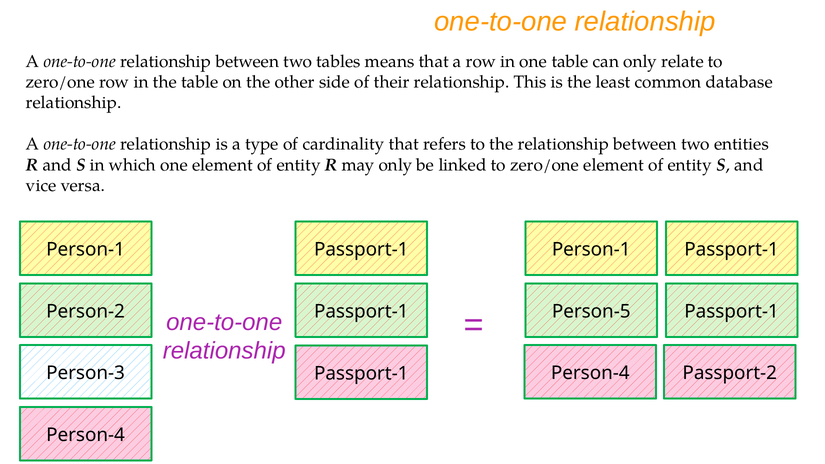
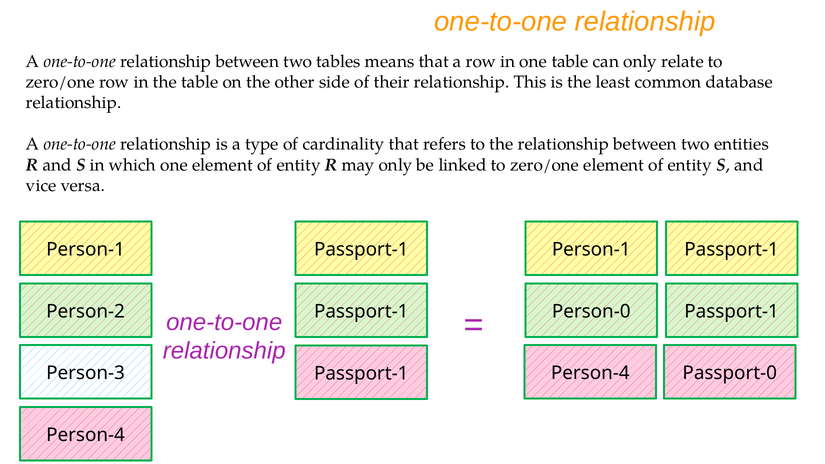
Person-5: Person-5 -> Person-0 (591, 312)
Passport-2: Passport-2 -> Passport-0 (730, 373)
